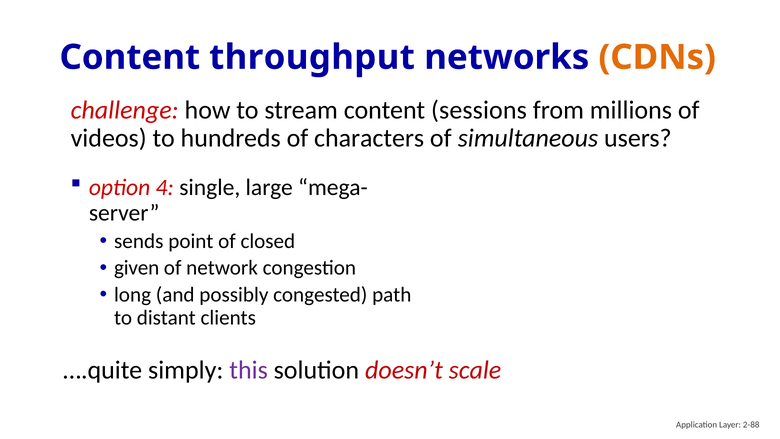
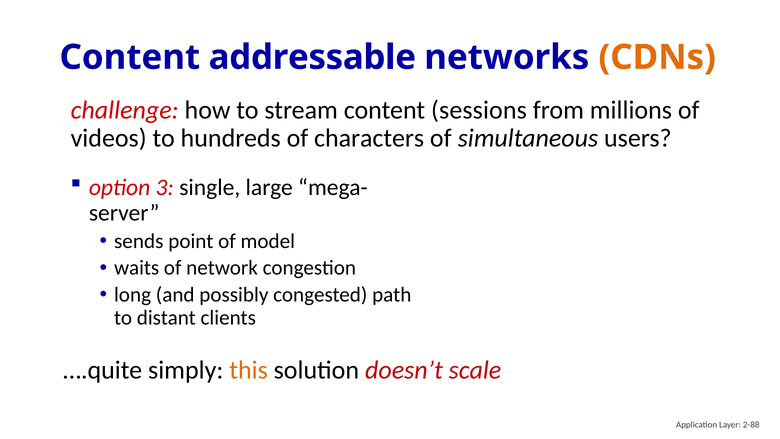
throughput: throughput -> addressable (312, 57)
4: 4 -> 3 (165, 187)
closed: closed -> model (268, 241)
given: given -> waits (137, 268)
this colour: purple -> orange (249, 370)
